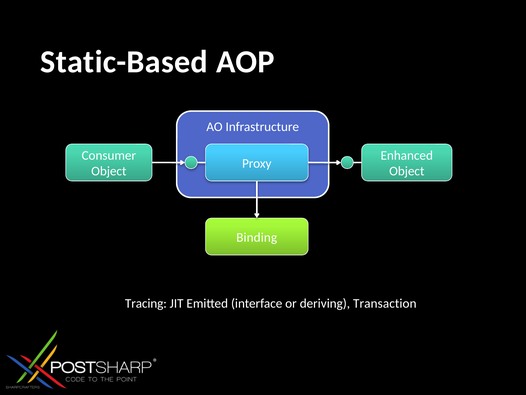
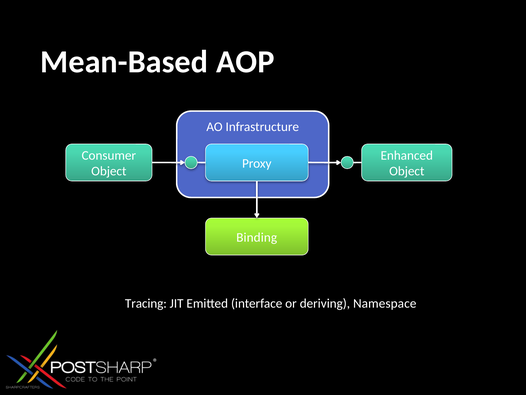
Static-Based: Static-Based -> Mean-Based (124, 62)
Transaction: Transaction -> Namespace (385, 303)
